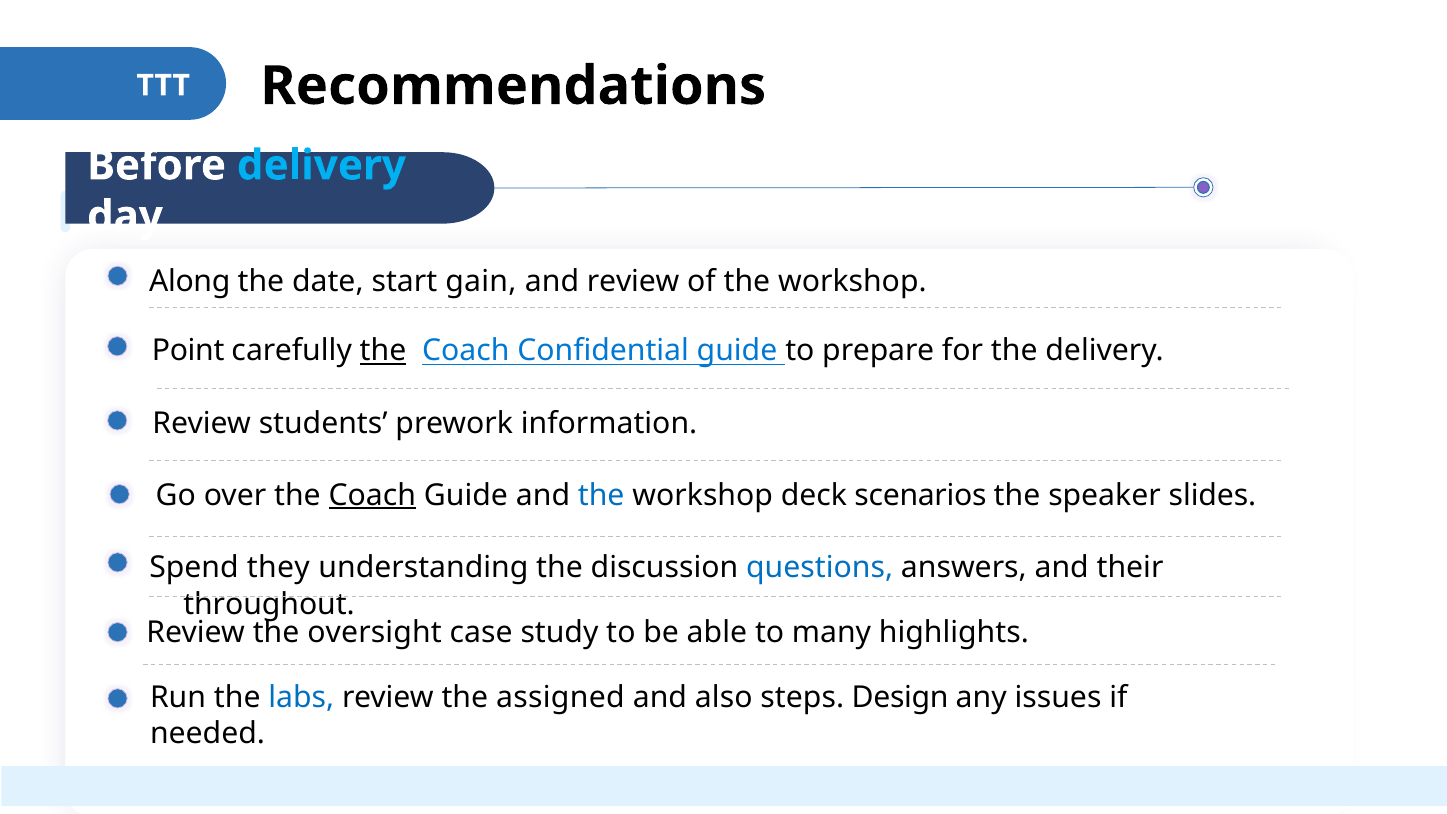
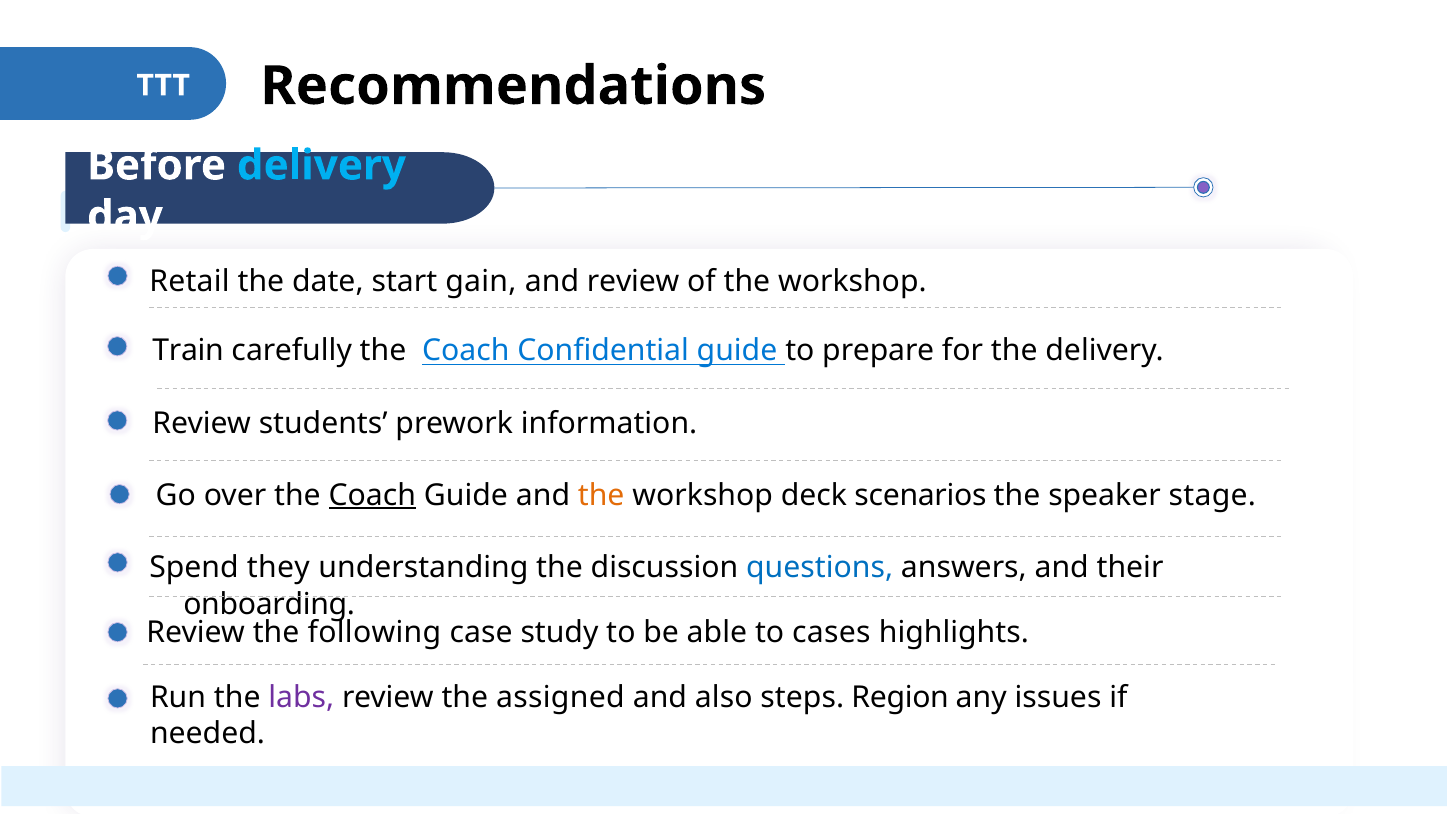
Along: Along -> Retail (189, 281)
Point: Point -> Train (188, 351)
the underline: present -> none (383, 351)
the colour: blue -> orange (601, 495)
slides: slides -> stage (1212, 495)
throughout: throughout -> onboarding (269, 604)
oversight: oversight -> following (374, 633)
many: many -> cases (831, 633)
labs colour: blue -> purple (301, 697)
Design: Design -> Region (900, 697)
